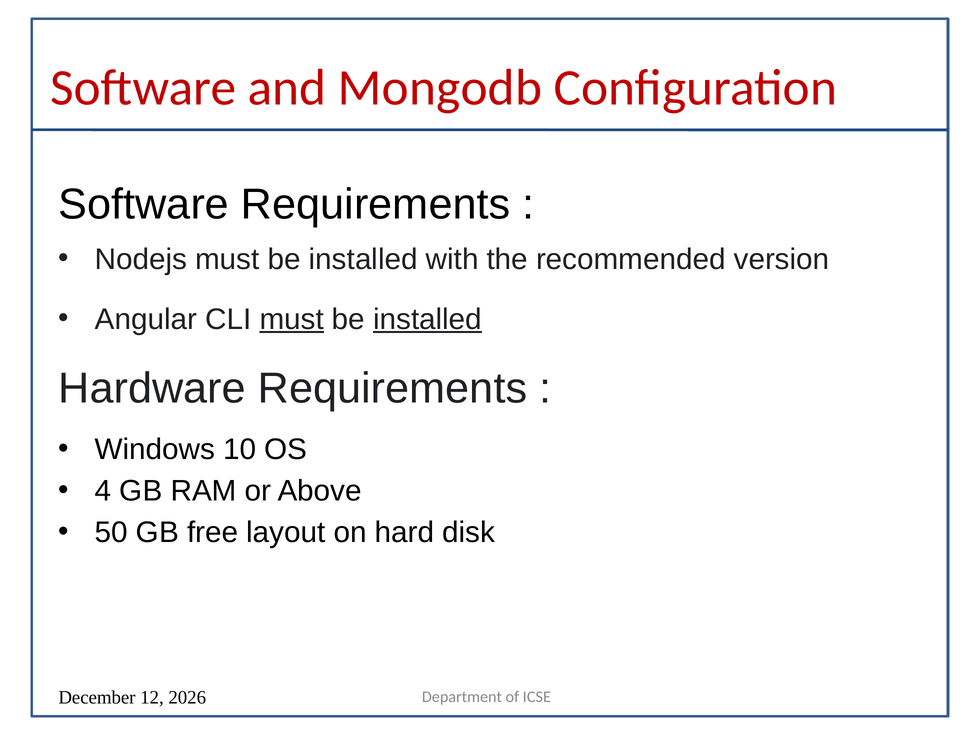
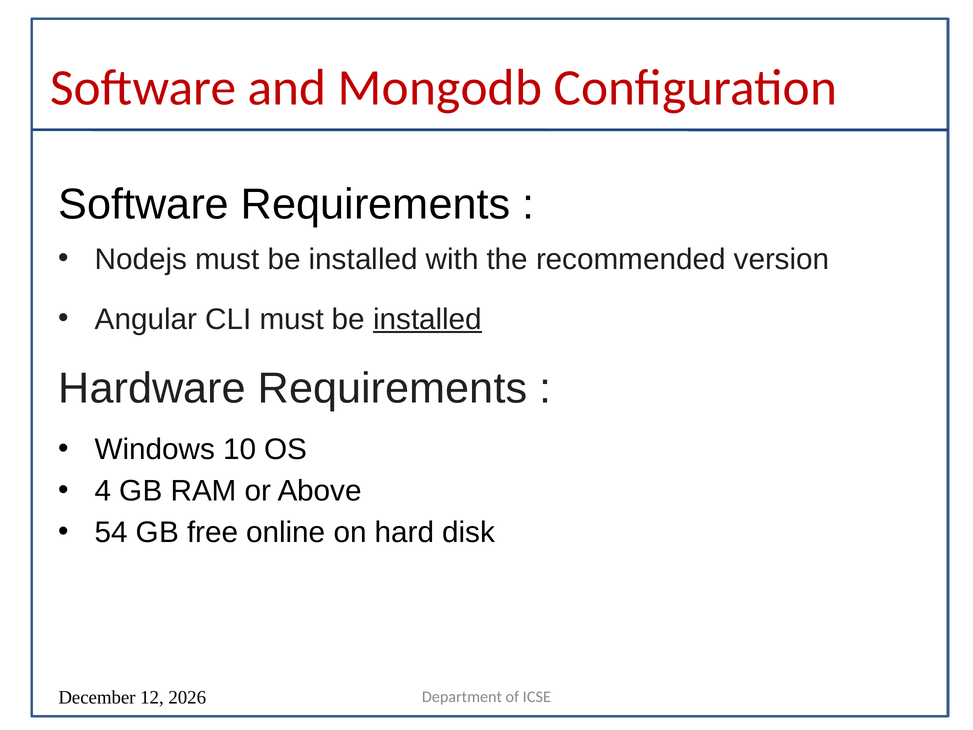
must underline: present -> none (292, 319)
50: 50 -> 54 (111, 532)
layout: layout -> online (286, 532)
